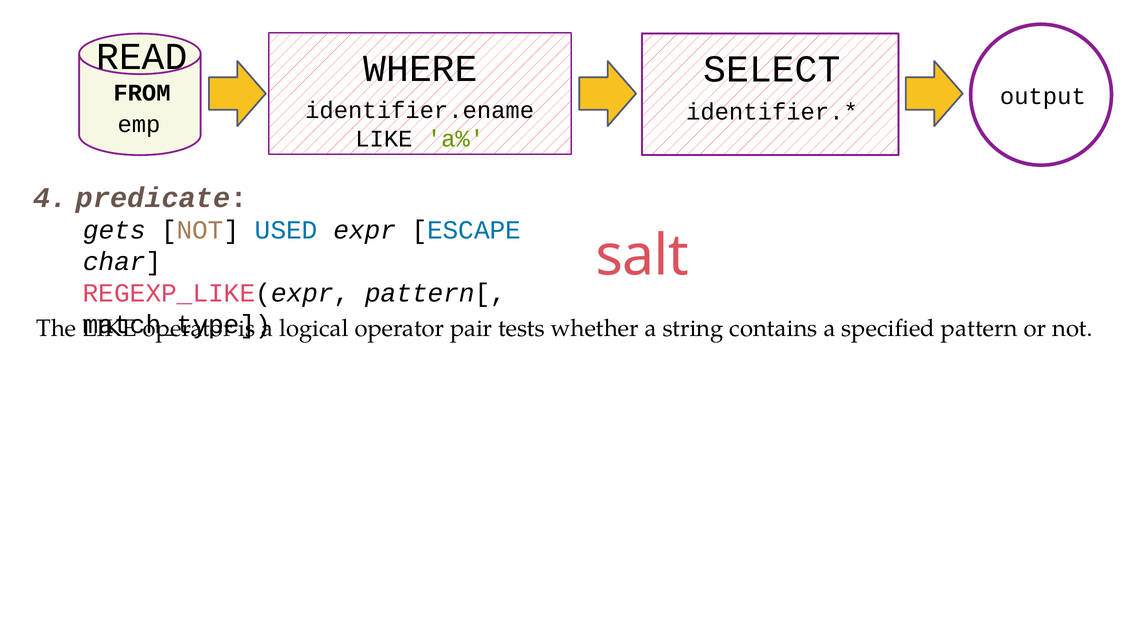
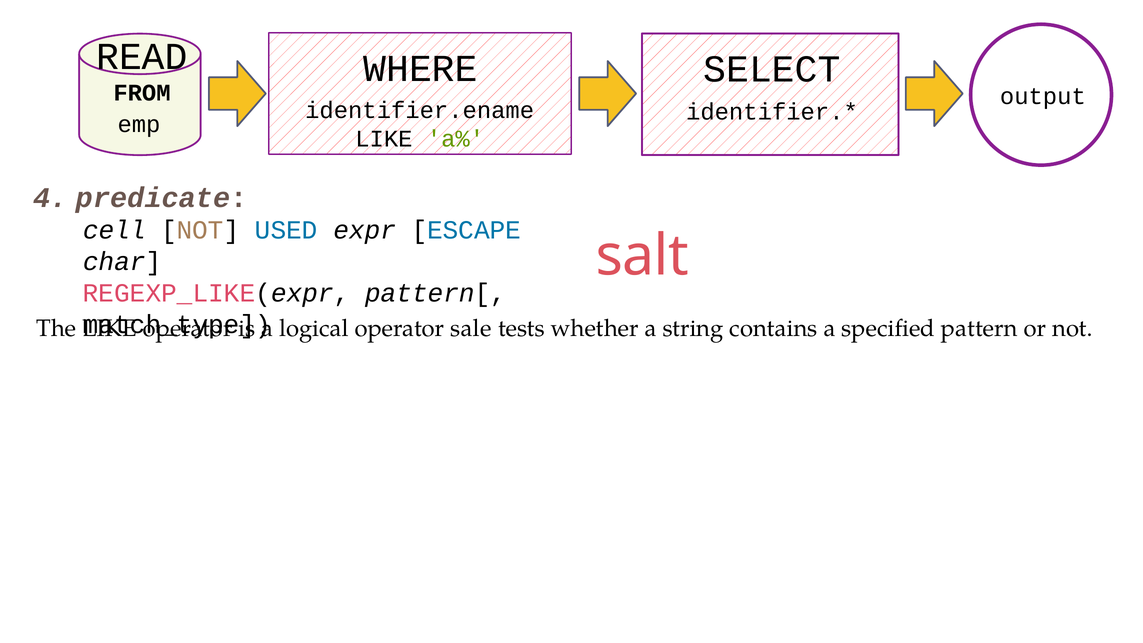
gets: gets -> cell (114, 230)
pair: pair -> sale (471, 328)
